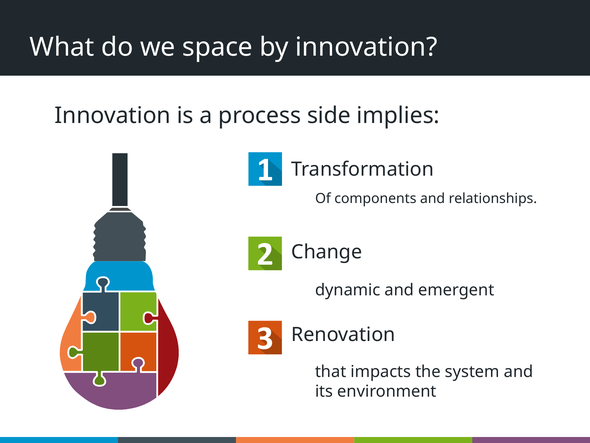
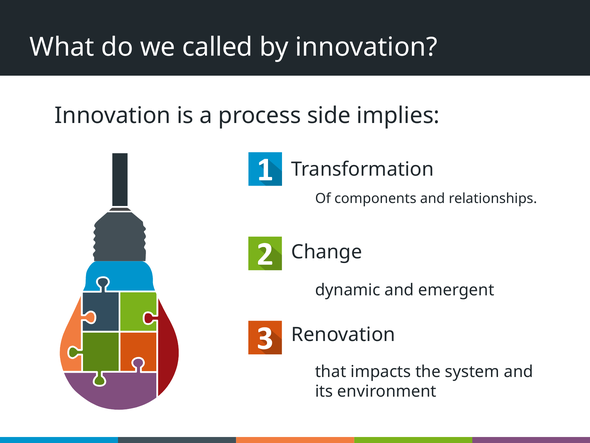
space: space -> called (218, 47)
